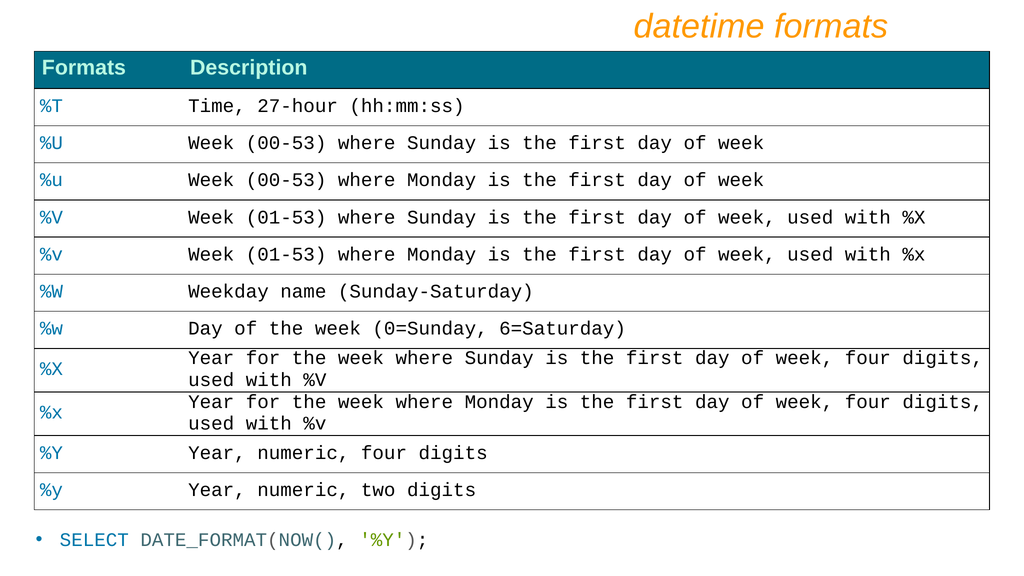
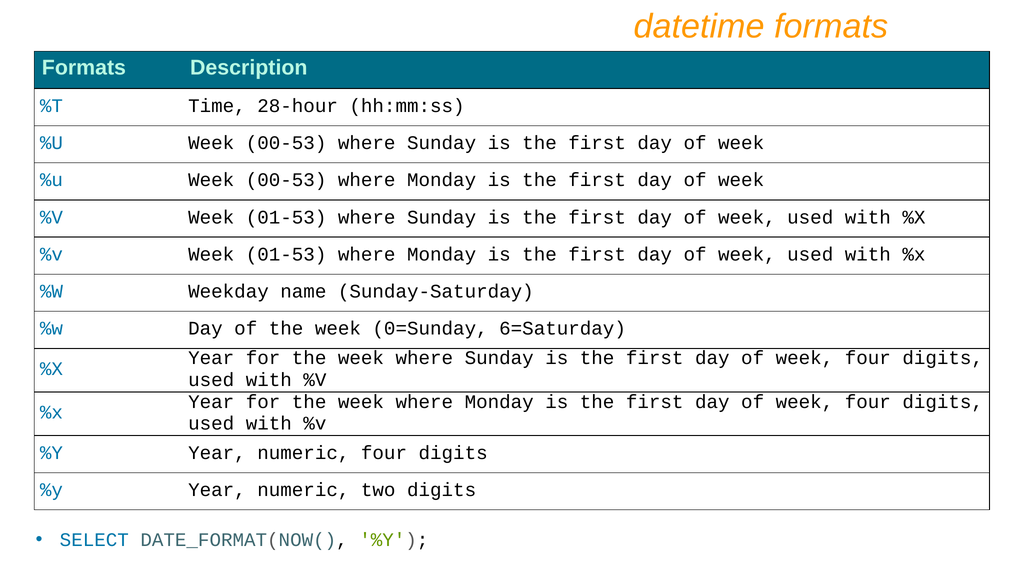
27-hour: 27-hour -> 28-hour (298, 106)
